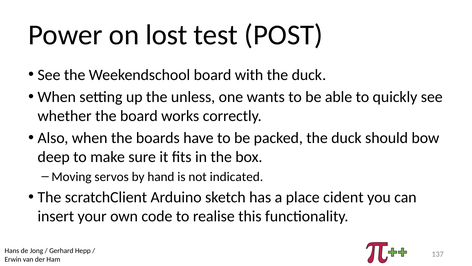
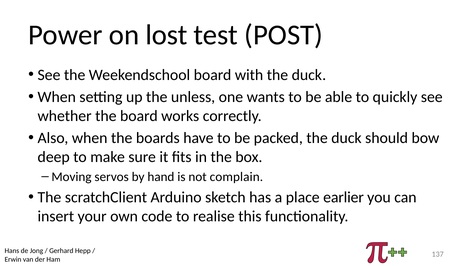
indicated: indicated -> complain (236, 176)
cident: cident -> earlier (344, 197)
